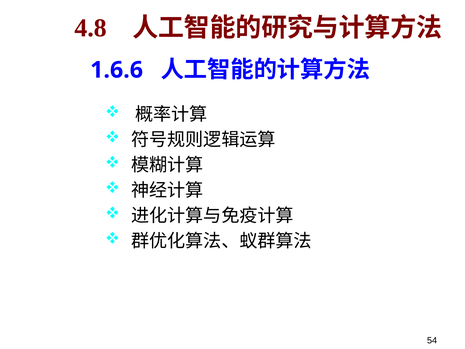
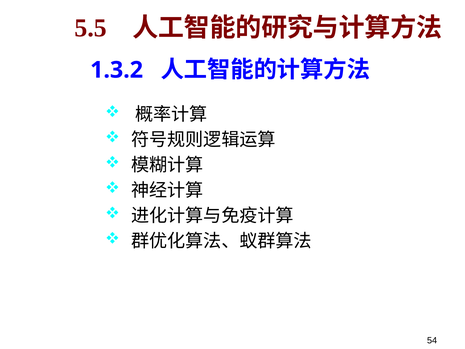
4.8: 4.8 -> 5.5 (91, 28)
1.6.6: 1.6.6 -> 1.3.2 (117, 70)
